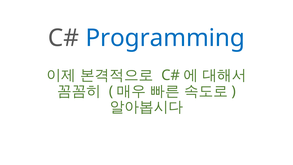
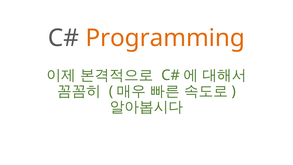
Programming colour: blue -> orange (165, 38)
